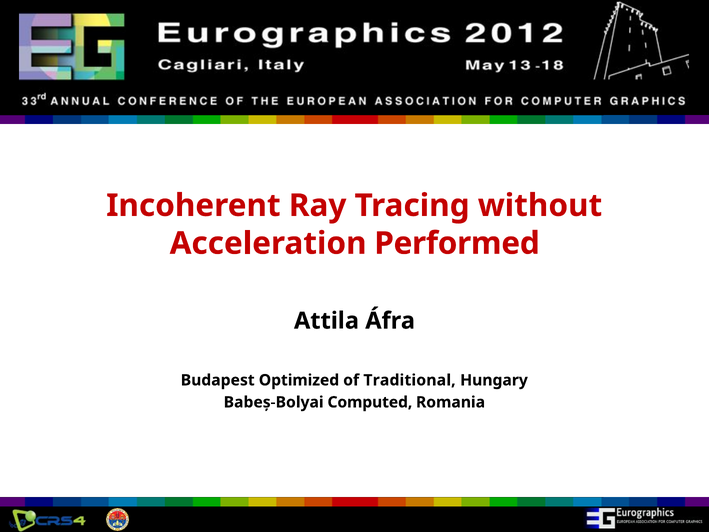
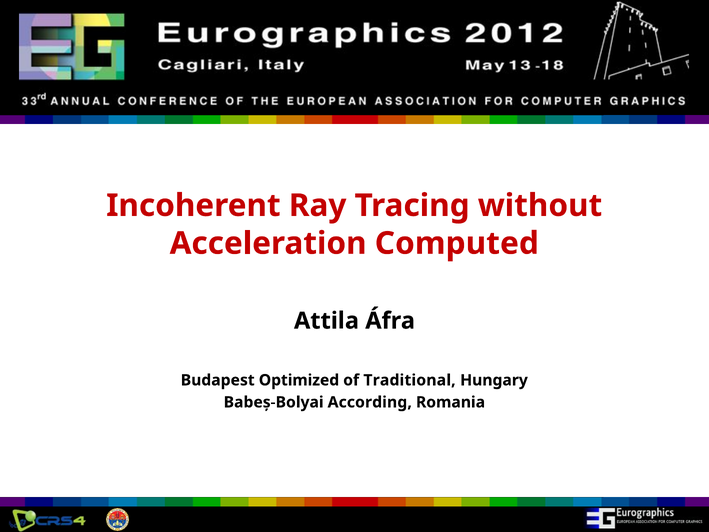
Performed: Performed -> Computed (457, 243)
Computed: Computed -> According (370, 402)
